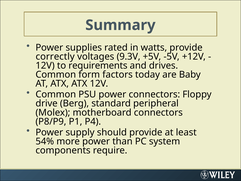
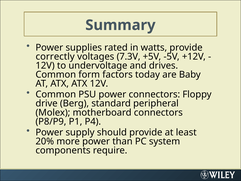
9.3V: 9.3V -> 7.3V (129, 56)
requirements: requirements -> undervoltage (98, 65)
54%: 54% -> 20% (45, 141)
